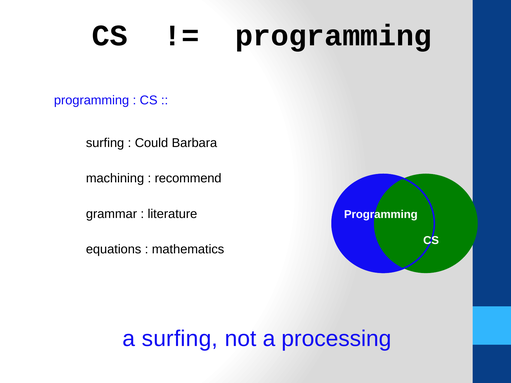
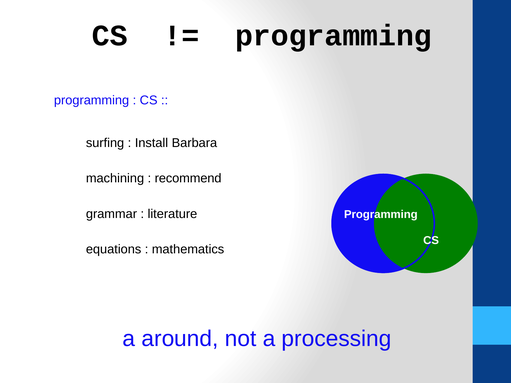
Could: Could -> Install (152, 143)
a surfing: surfing -> around (180, 339)
